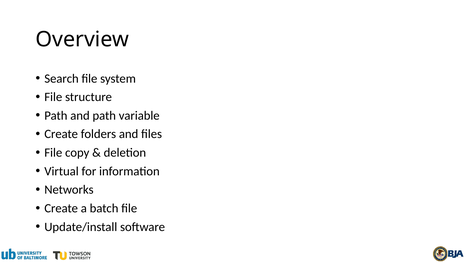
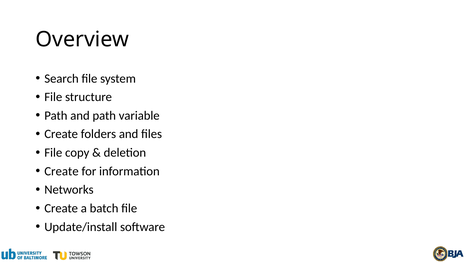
Virtual: Virtual -> Create (62, 171)
